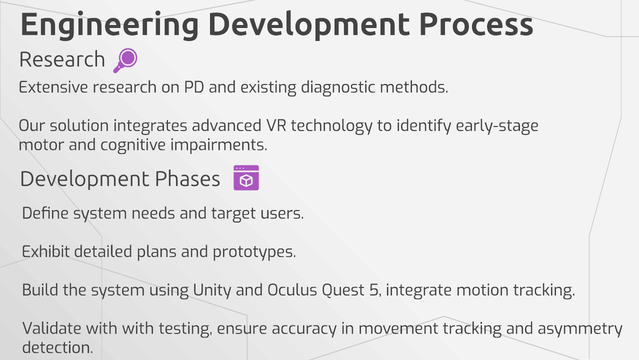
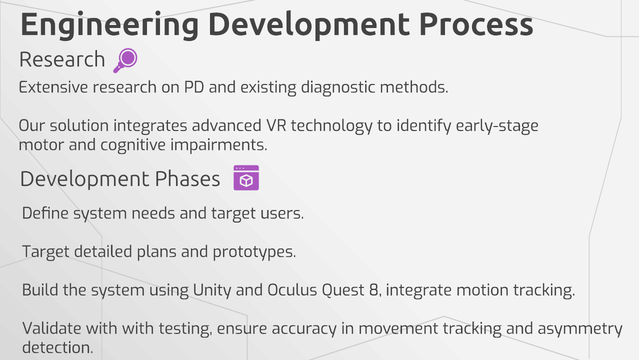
Exhibit: Exhibit -> Target (46, 251)
5: 5 -> 8 (375, 290)
